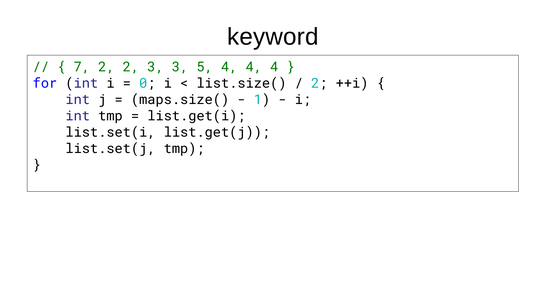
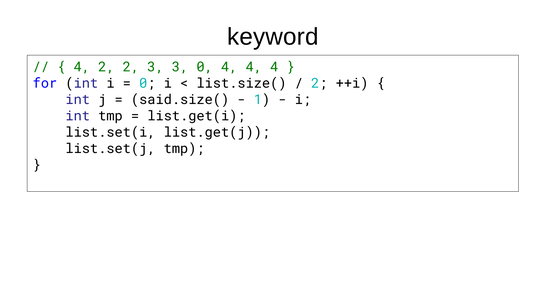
7: 7 -> 4 (82, 67)
3 5: 5 -> 0 (205, 67)
maps.size(: maps.size( -> said.size( (180, 100)
